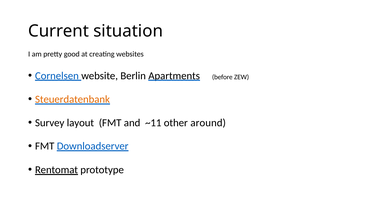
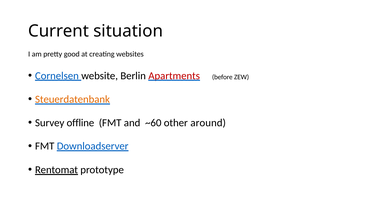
Apartments colour: black -> red (174, 76)
layout: layout -> offline (80, 123)
~11: ~11 -> ~60 (153, 123)
